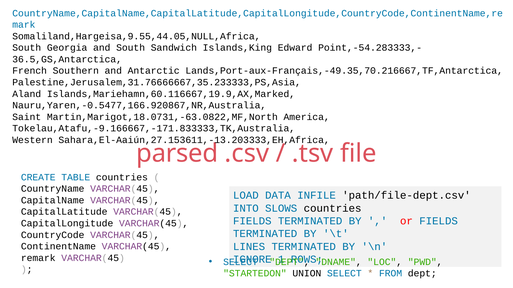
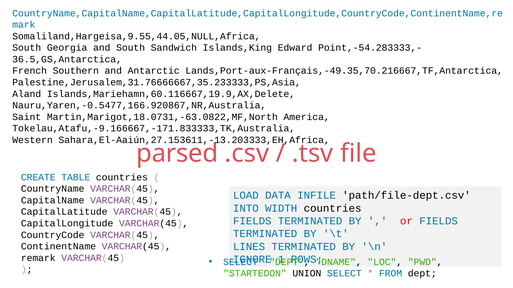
Islands,Mariehamn,60.116667,19.9,AX,Marked: Islands,Mariehamn,60.116667,19.9,AX,Marked -> Islands,Mariehamn,60.116667,19.9,AX,Delete (171, 94)
SLOWS: SLOWS -> WIDTH (281, 209)
